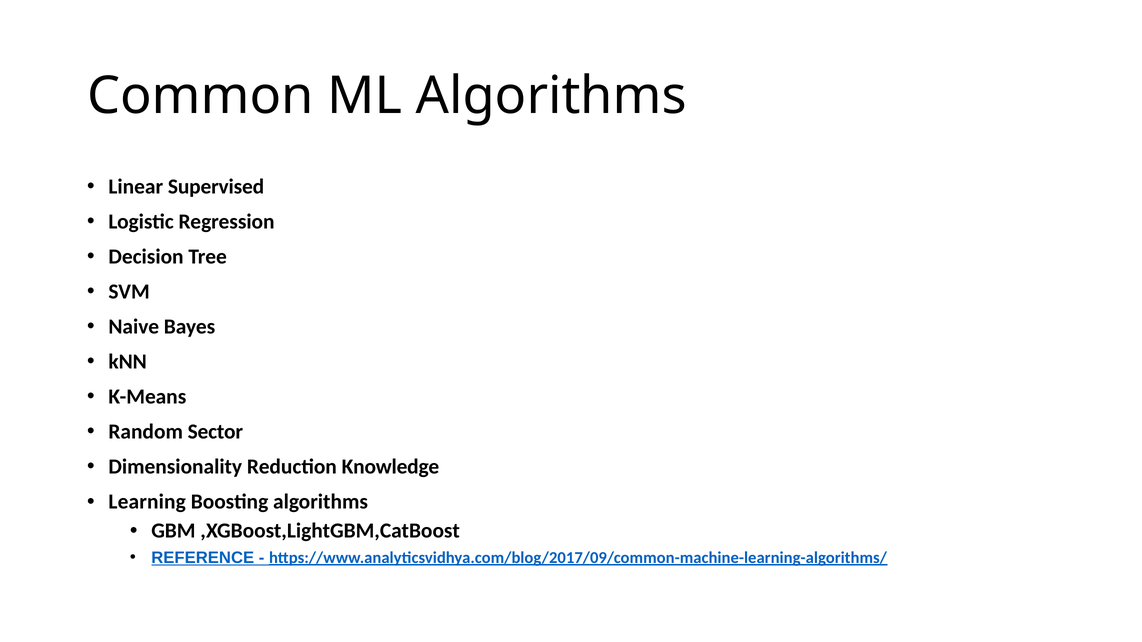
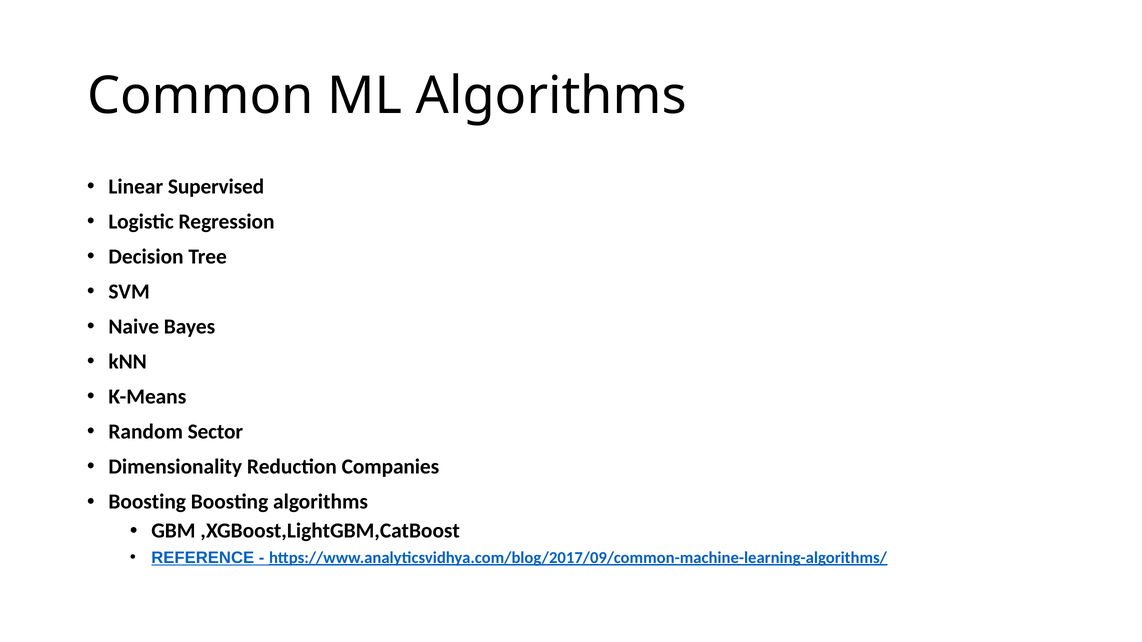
Knowledge: Knowledge -> Companies (390, 467)
Learning: Learning -> Boosting (147, 502)
